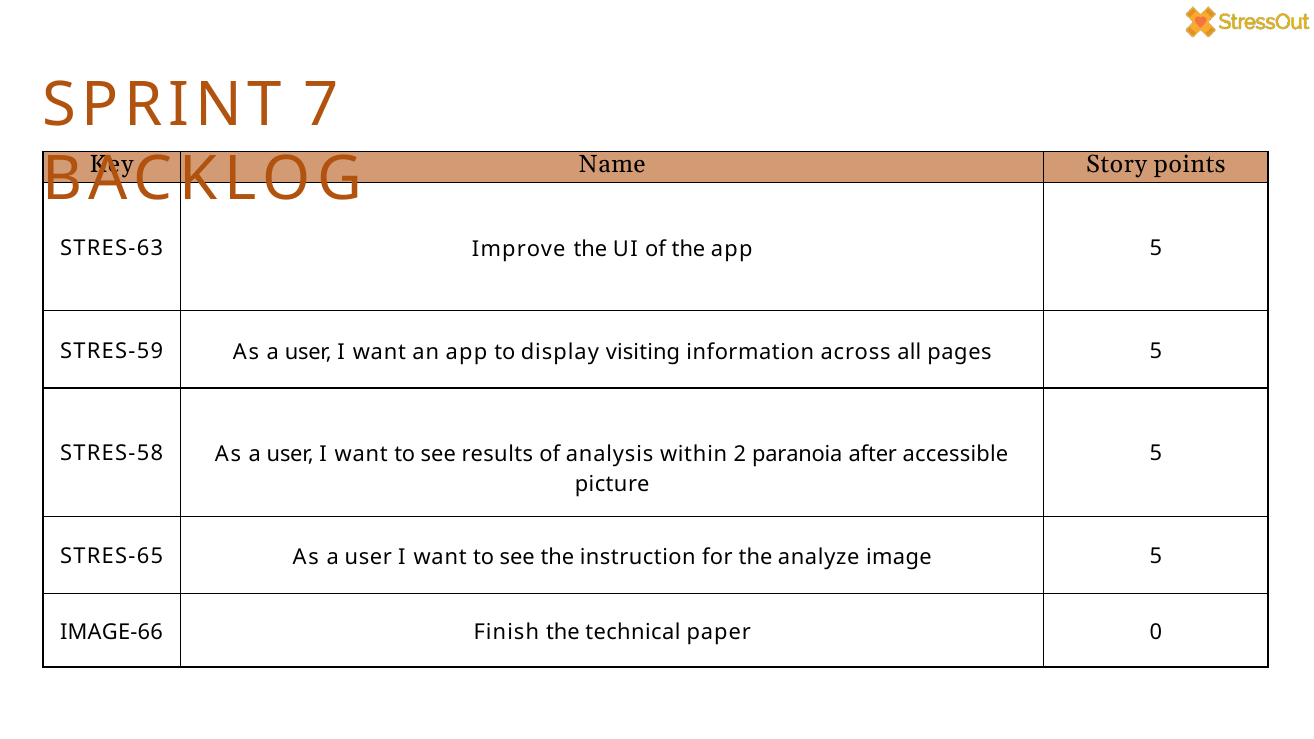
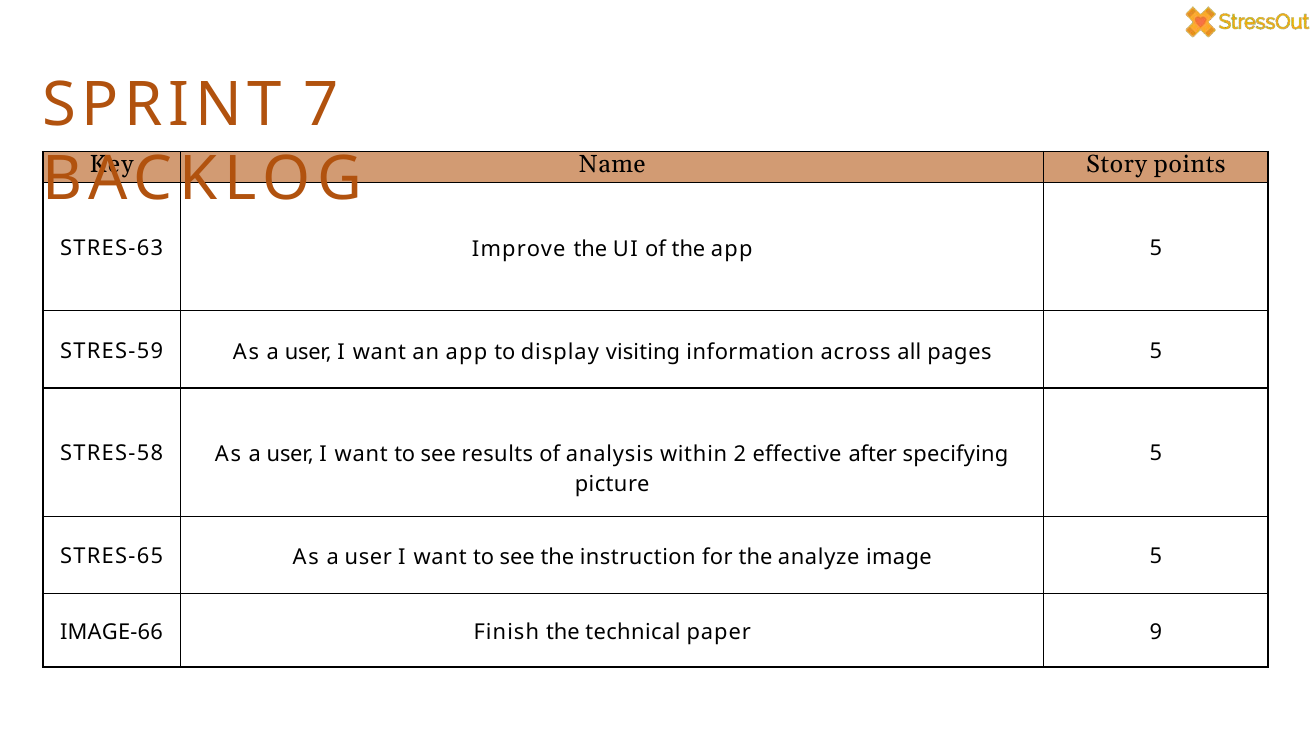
paranoia: paranoia -> effective (797, 454)
accessible: accessible -> specifying (955, 454)
0: 0 -> 9 (1156, 633)
